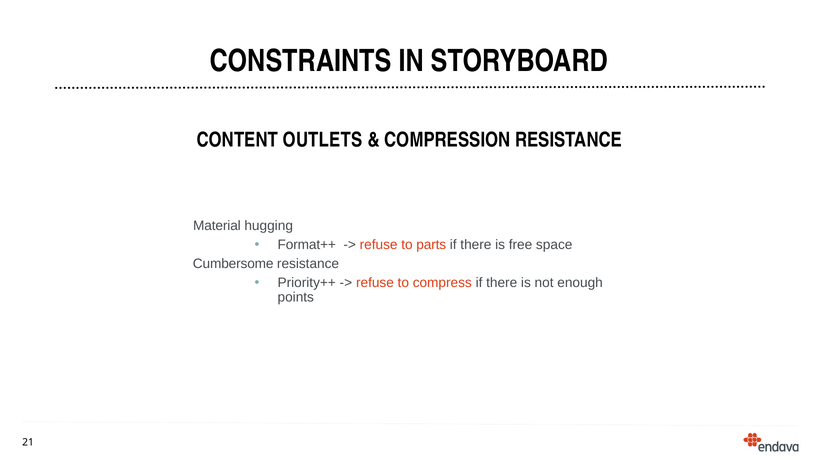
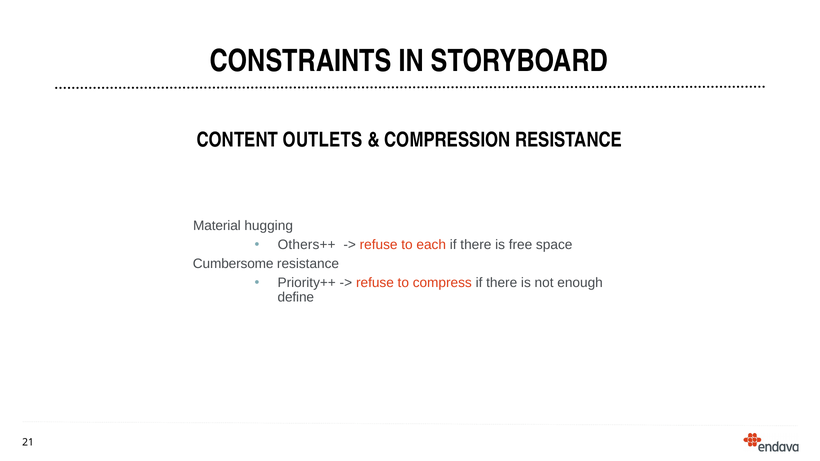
Format++: Format++ -> Others++ (307, 245)
parts: parts -> each (431, 245)
points: points -> define (296, 298)
